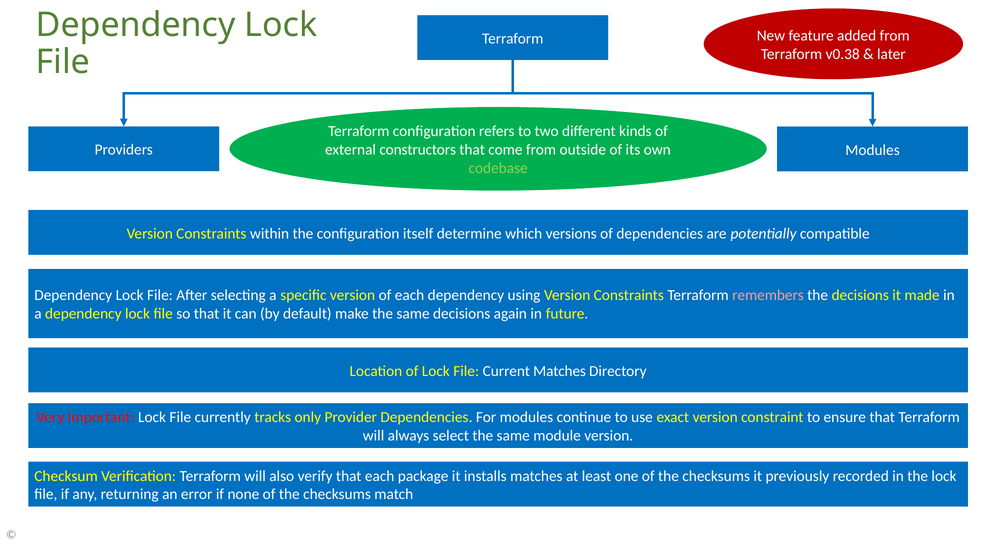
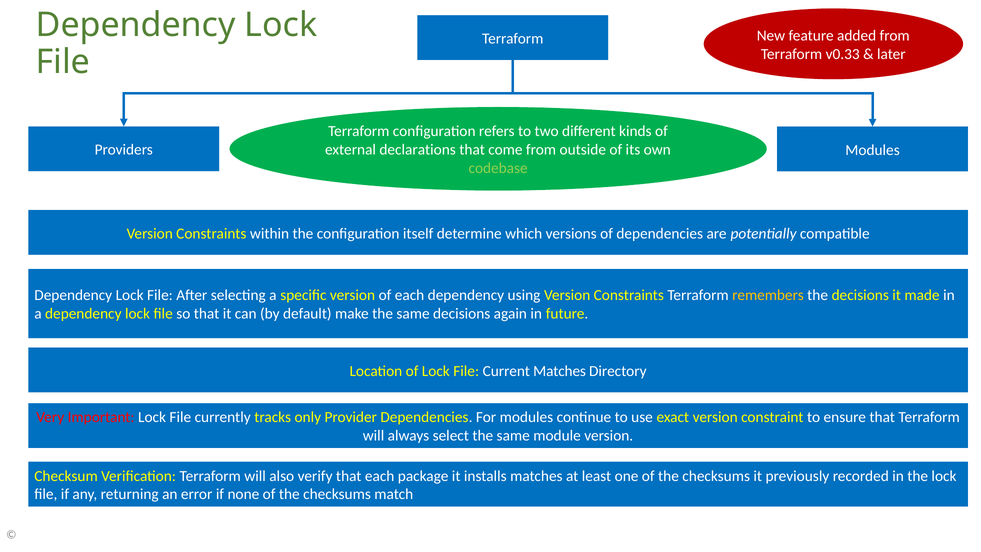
v0.38: v0.38 -> v0.33 (843, 54)
constructors: constructors -> declarations (418, 150)
remembers colour: pink -> yellow (768, 295)
